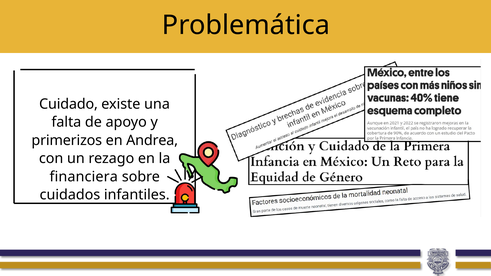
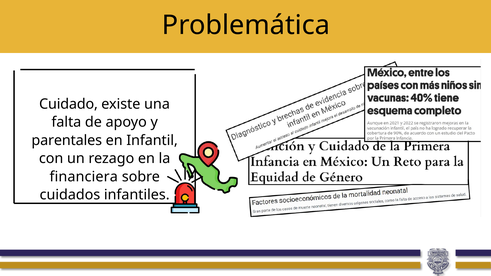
primerizos: primerizos -> parentales (67, 140)
Andrea: Andrea -> Infantil (152, 140)
